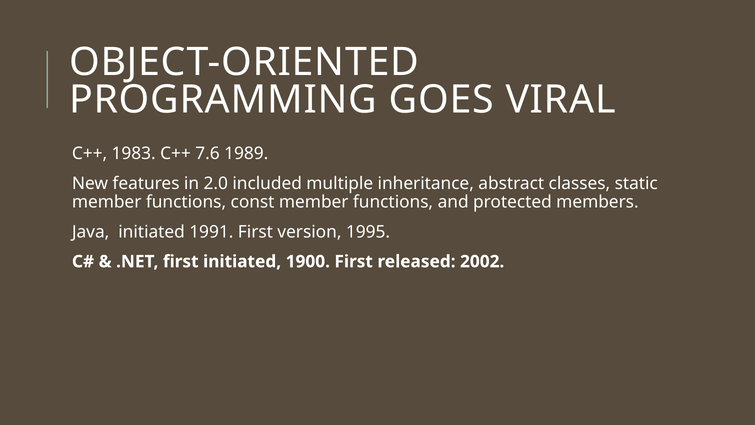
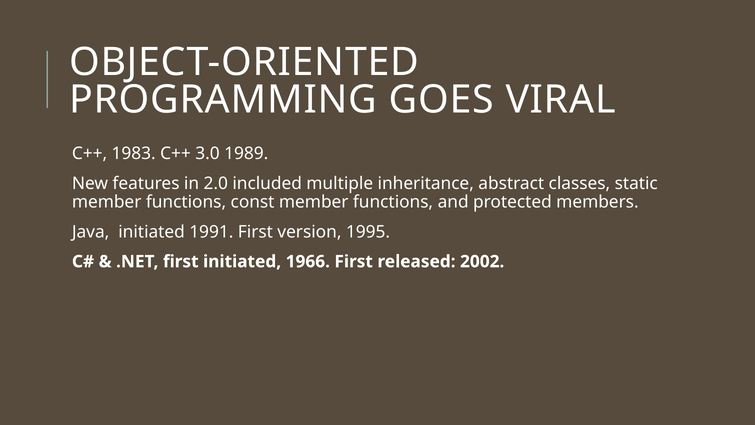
7.6: 7.6 -> 3.0 (208, 154)
1900: 1900 -> 1966 (308, 261)
